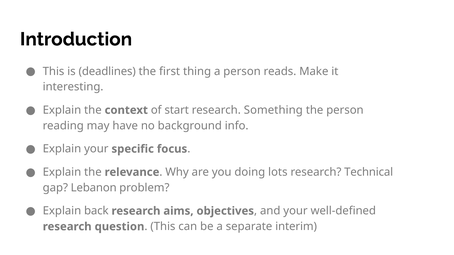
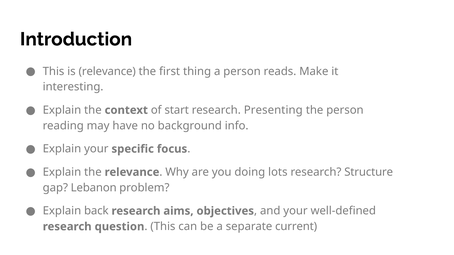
is deadlines: deadlines -> relevance (107, 71)
Something: Something -> Presenting (273, 110)
Technical: Technical -> Structure (369, 172)
interim: interim -> current (296, 227)
